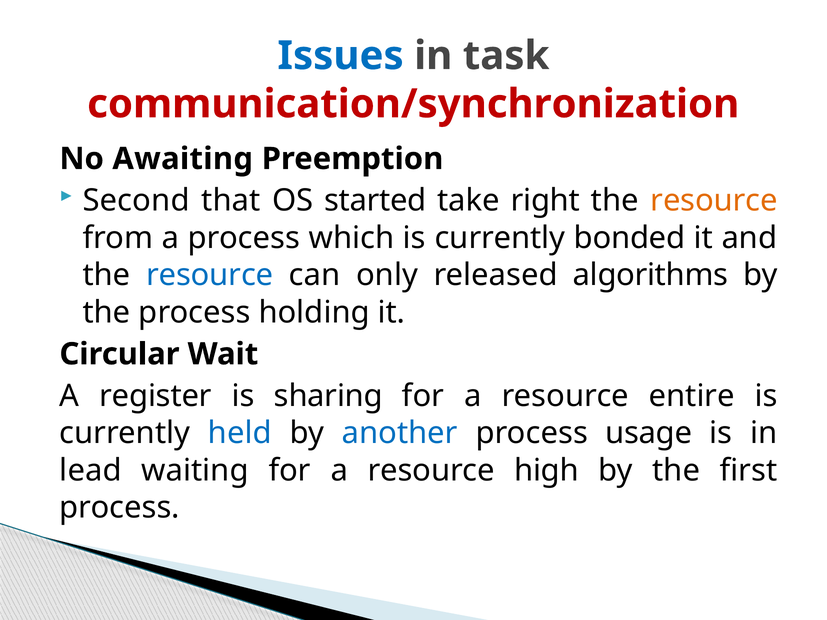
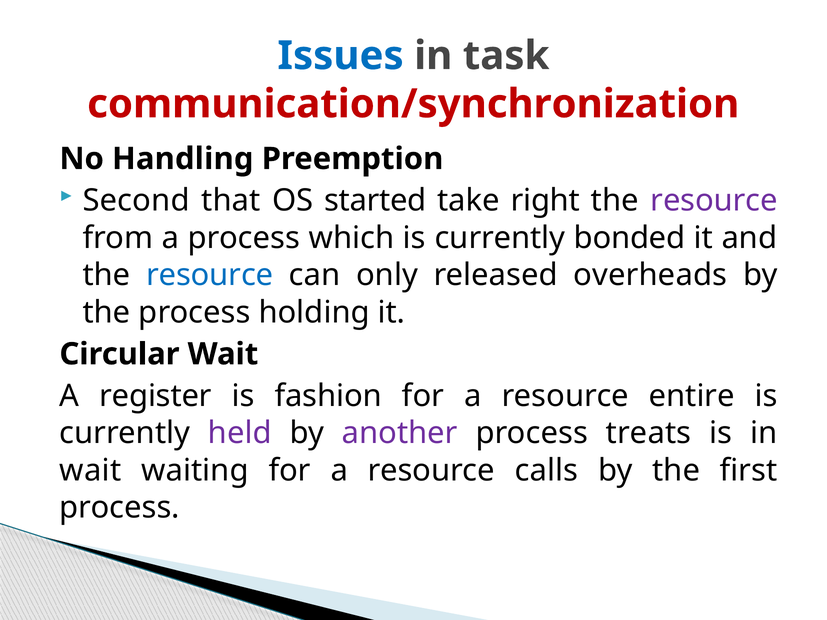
Awaiting: Awaiting -> Handling (183, 159)
resource colour: orange -> purple (714, 201)
algorithms: algorithms -> overheads (650, 275)
sharing: sharing -> fashion (328, 396)
held colour: blue -> purple (240, 433)
another colour: blue -> purple (400, 433)
usage: usage -> treats (648, 433)
lead: lead -> wait (90, 471)
high: high -> calls (546, 471)
